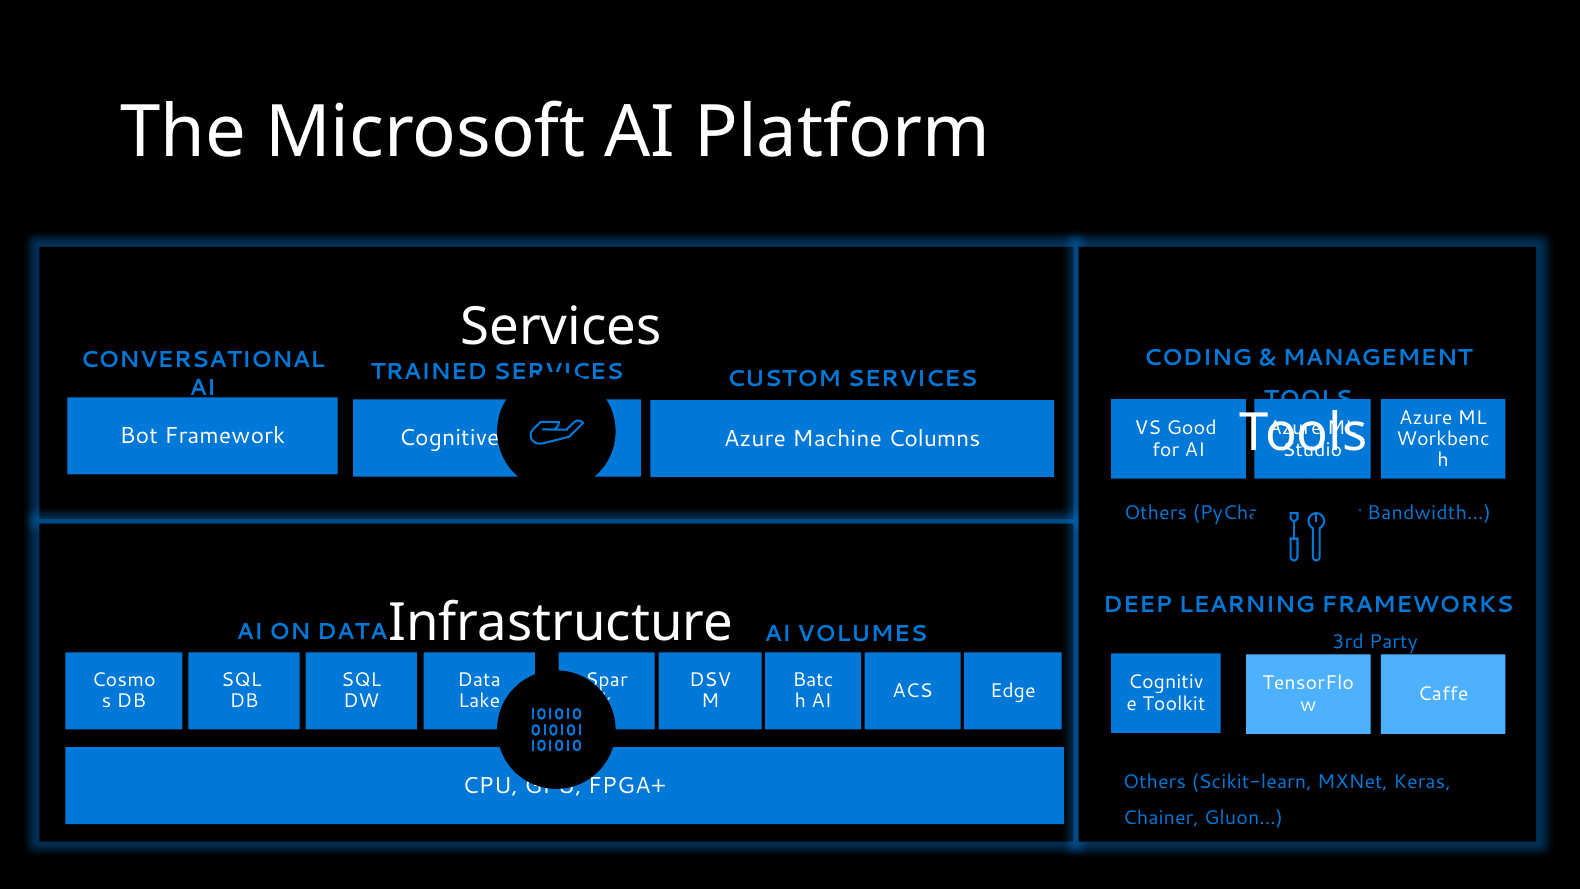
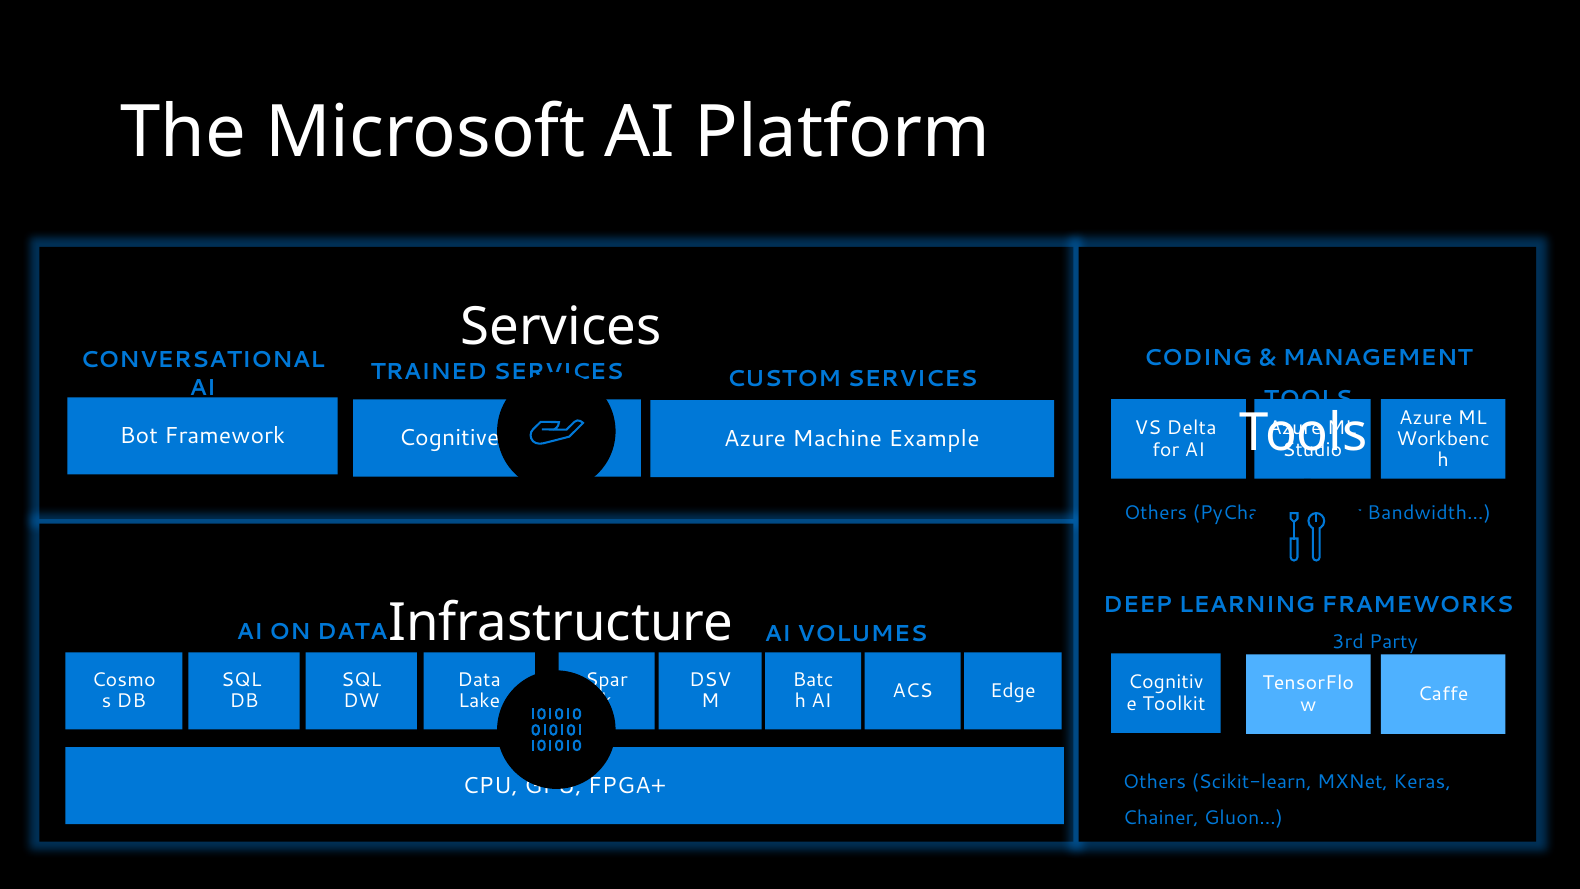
Good: Good -> Delta (1192, 428)
Columns: Columns -> Example (934, 438)
